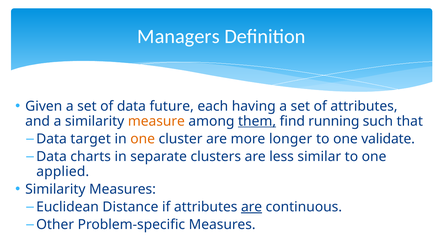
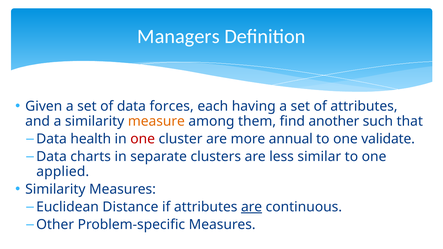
future: future -> forces (172, 106)
them underline: present -> none (257, 121)
running: running -> another (334, 121)
target: target -> health (91, 139)
one colour: orange -> red (143, 139)
longer: longer -> annual (291, 139)
